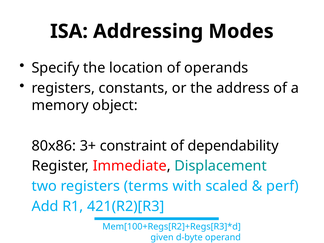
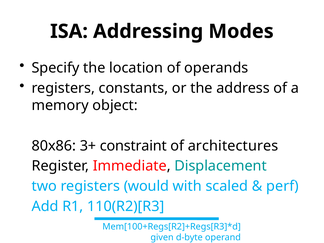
dependability: dependability -> architectures (233, 146)
terms: terms -> would (146, 186)
421(R2)[R3: 421(R2)[R3 -> 110(R2)[R3 (126, 206)
